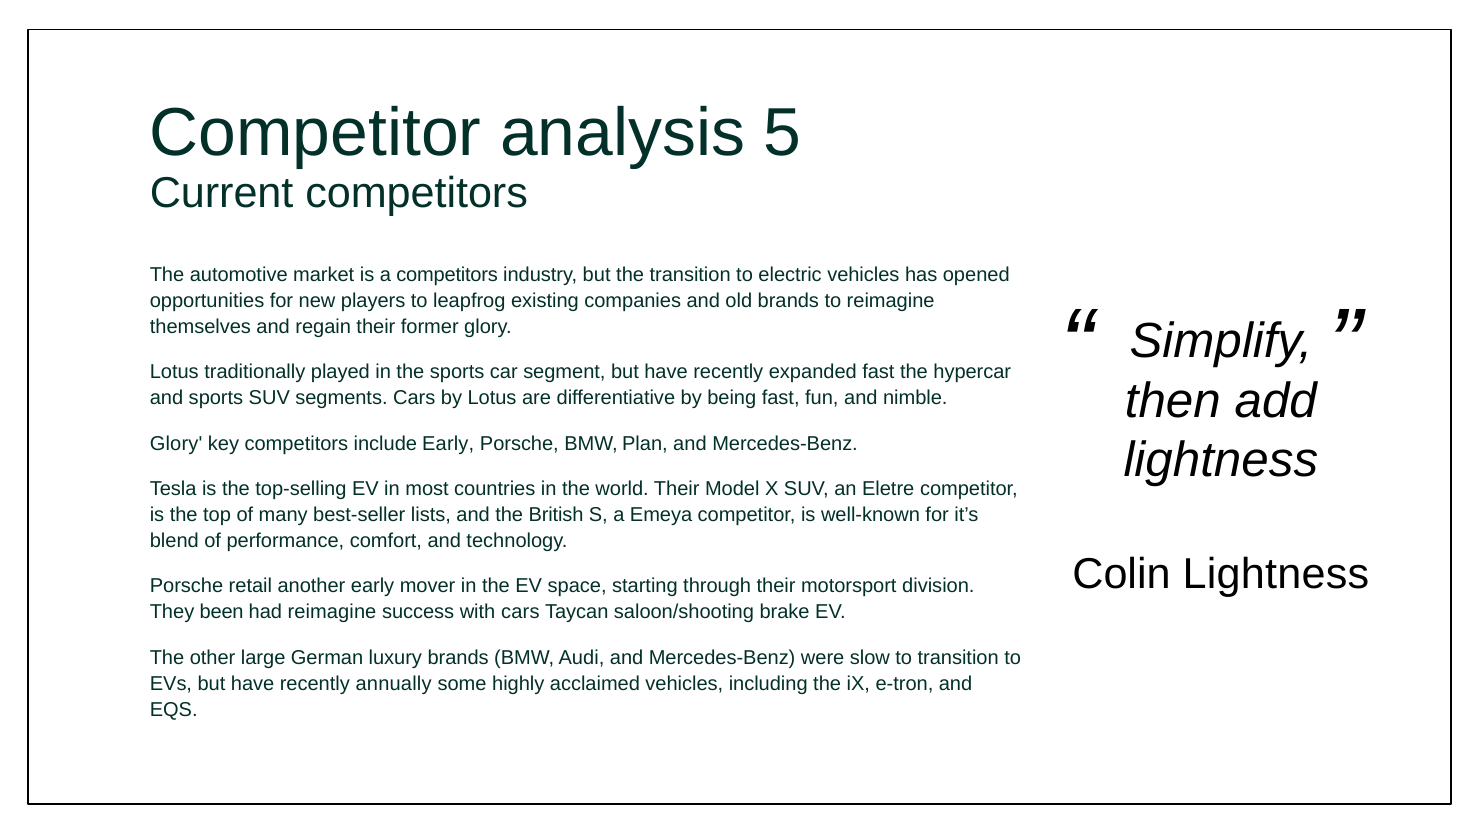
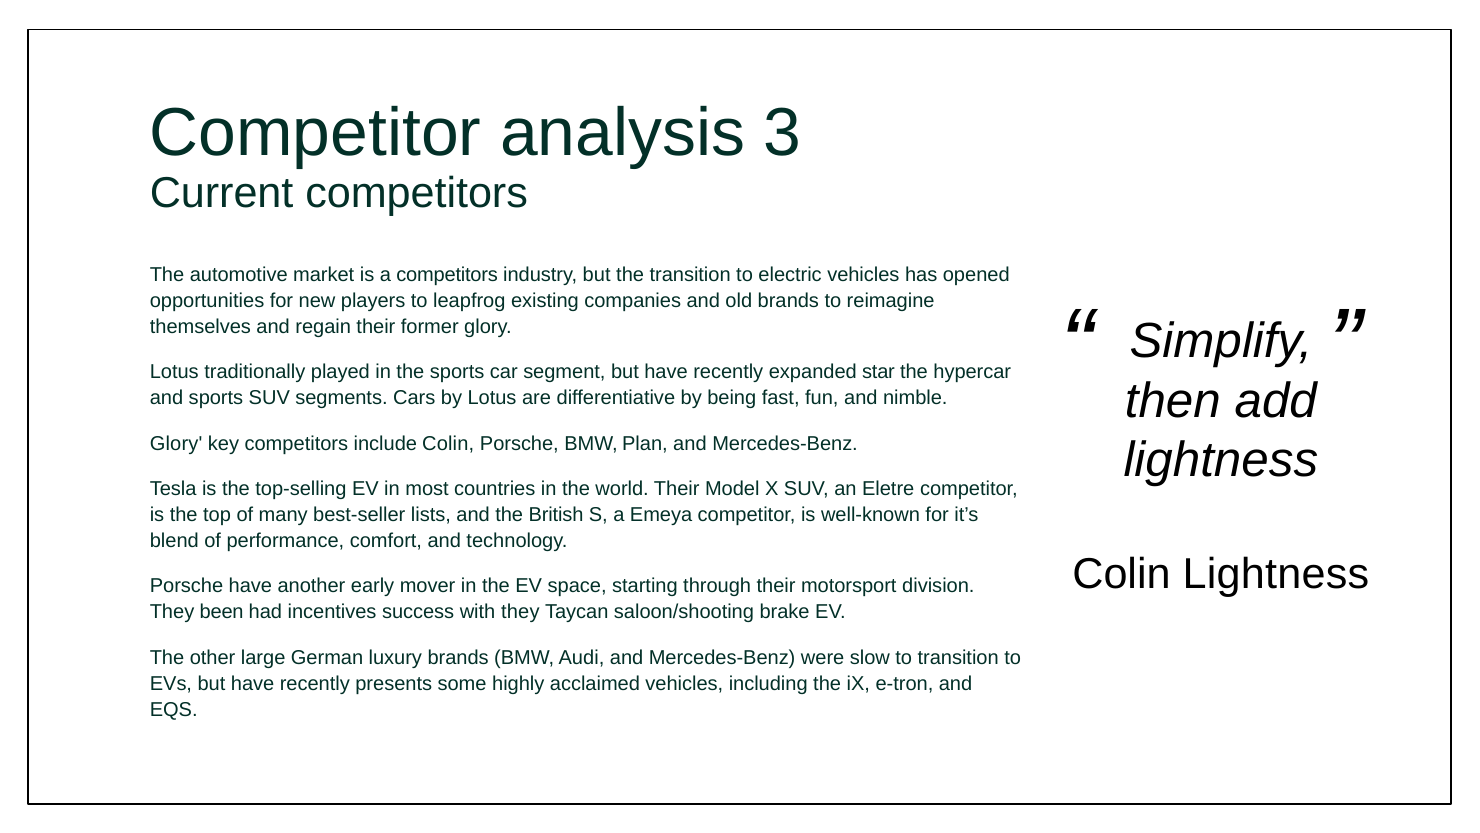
5: 5 -> 3 (783, 133)
expanded fast: fast -> star (879, 372)
include Early: Early -> Colin (448, 443)
Porsche retail: retail -> have (250, 586)
had reimagine: reimagine -> incentives (332, 612)
with cars: cars -> they (520, 612)
annually: annually -> presents (394, 683)
